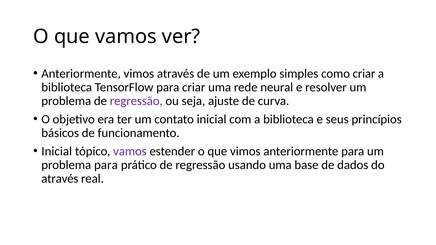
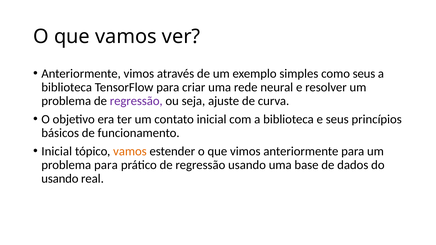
como criar: criar -> seus (364, 74)
vamos colour: purple -> orange (130, 151)
através: através -> usando (60, 179)
